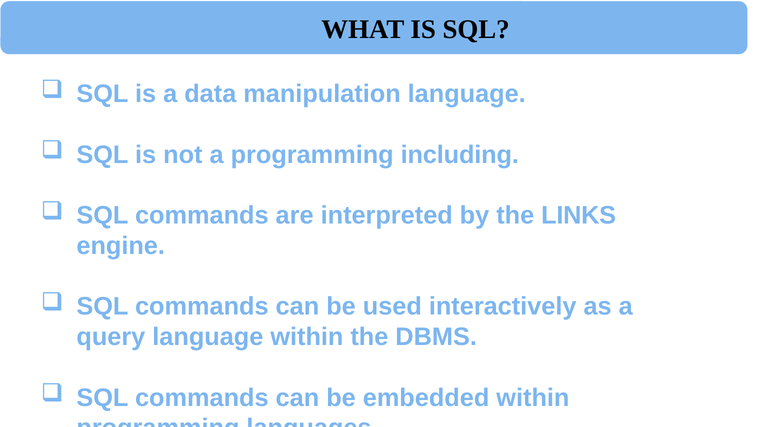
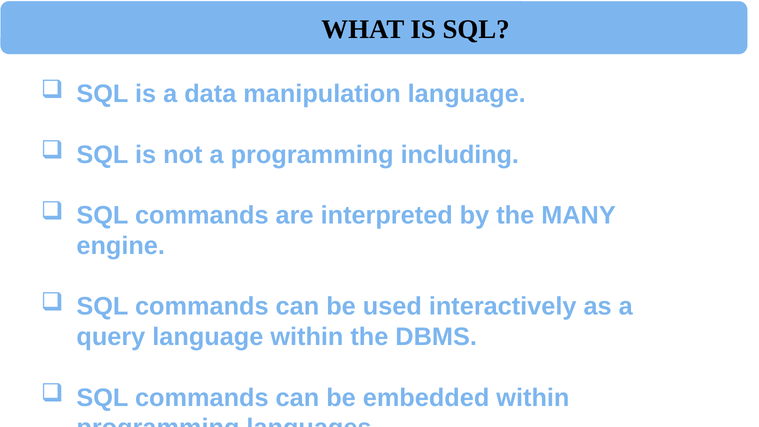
LINKS: LINKS -> MANY (579, 215)
